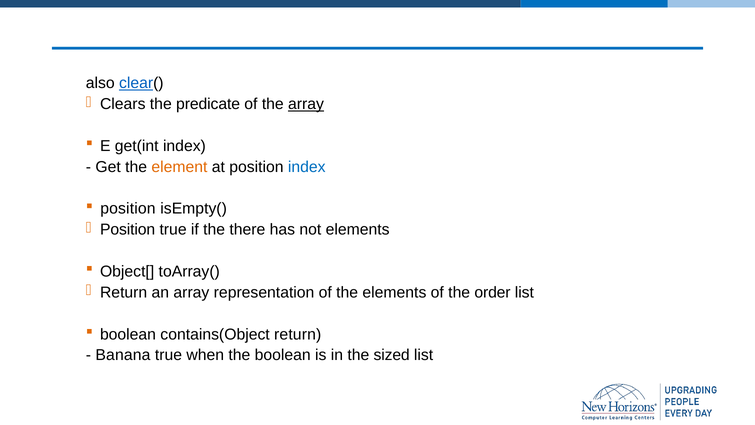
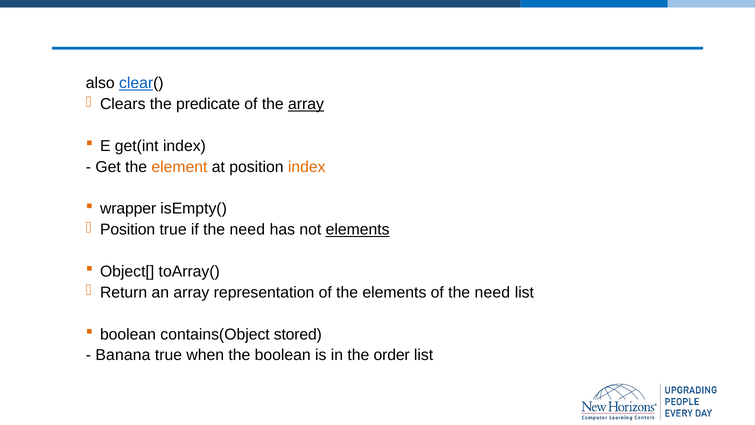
index colour: blue -> orange (307, 167)
position: position -> wrapper (128, 209)
if the there: there -> need (247, 230)
elements underline: none -> present (358, 230)
of the order: order -> need (492, 292)
contains(Object return: return -> stored (298, 334)
sized: sized -> order (392, 355)
